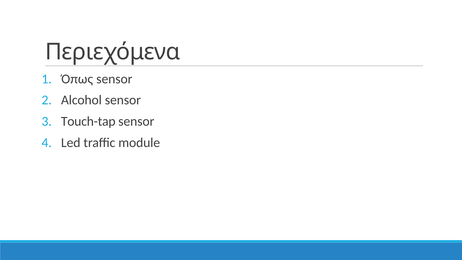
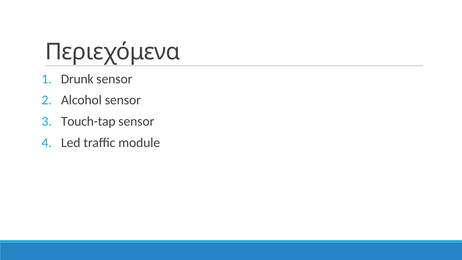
Όπως: Όπως -> Drunk (77, 79)
